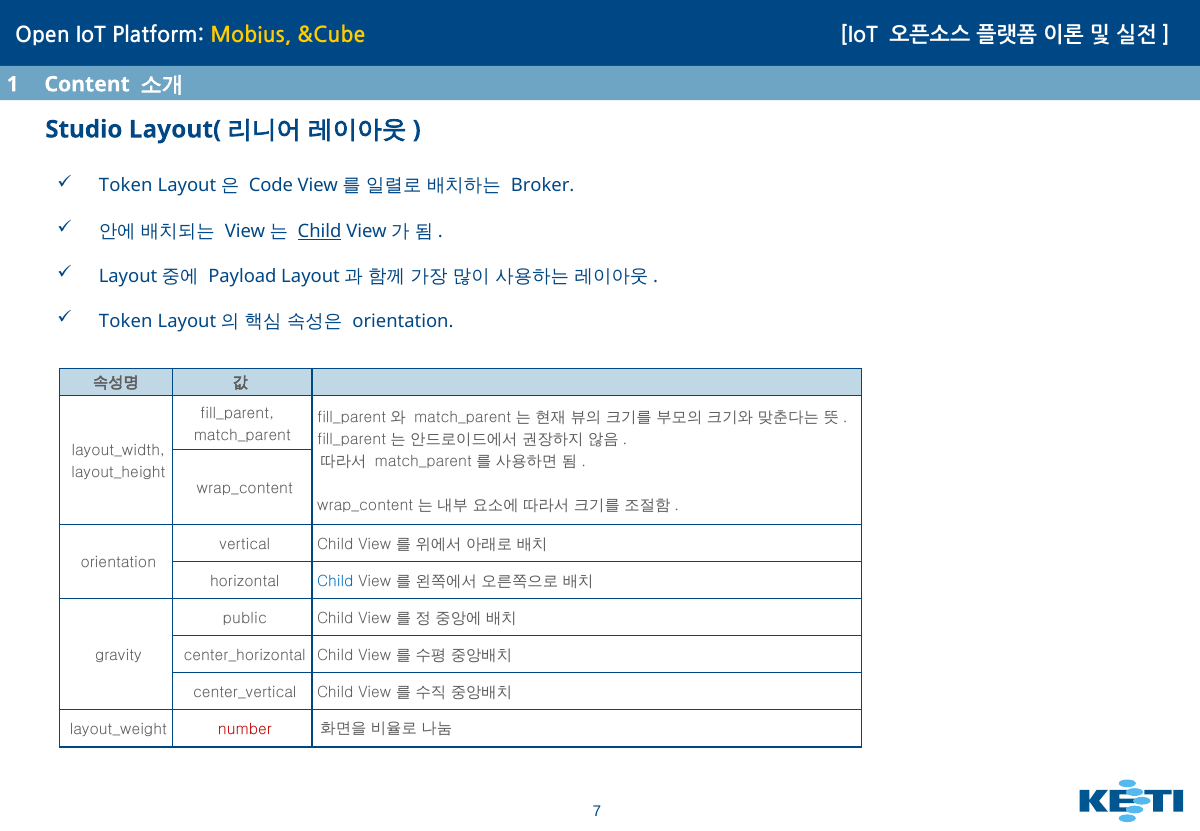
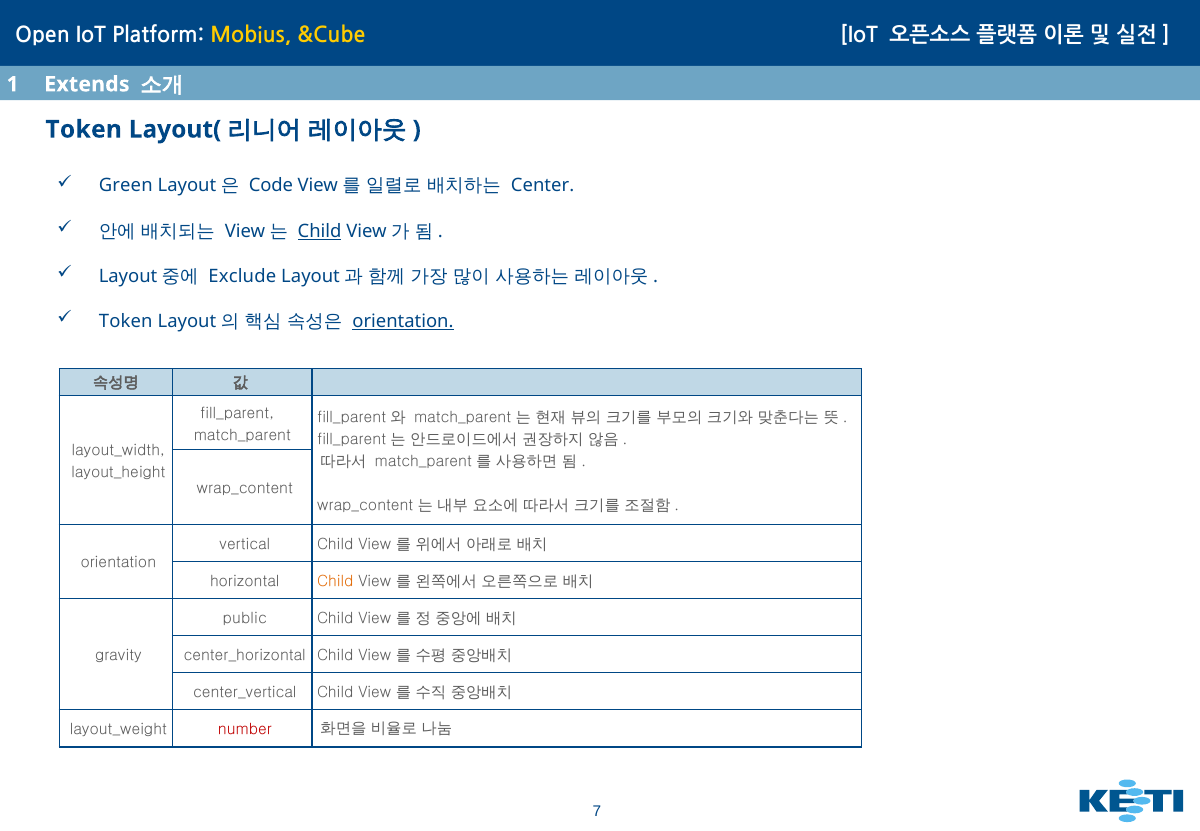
Content: Content -> Extends (87, 84)
Studio: Studio -> Token (84, 129)
Token: Token -> Green (126, 186)
Broker: Broker -> Center (543, 186)
Payload: Payload -> Exclude (242, 276)
orientation underline: none -> present (403, 322)
Child colour: blue -> orange (335, 581)
